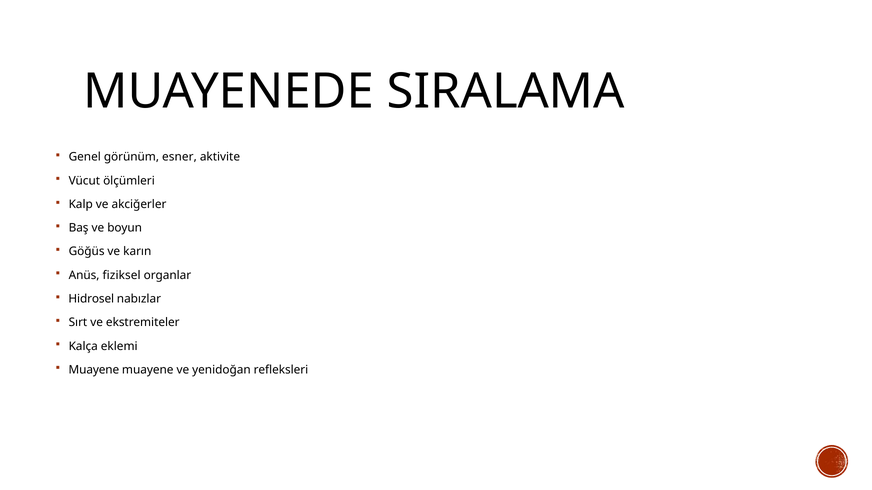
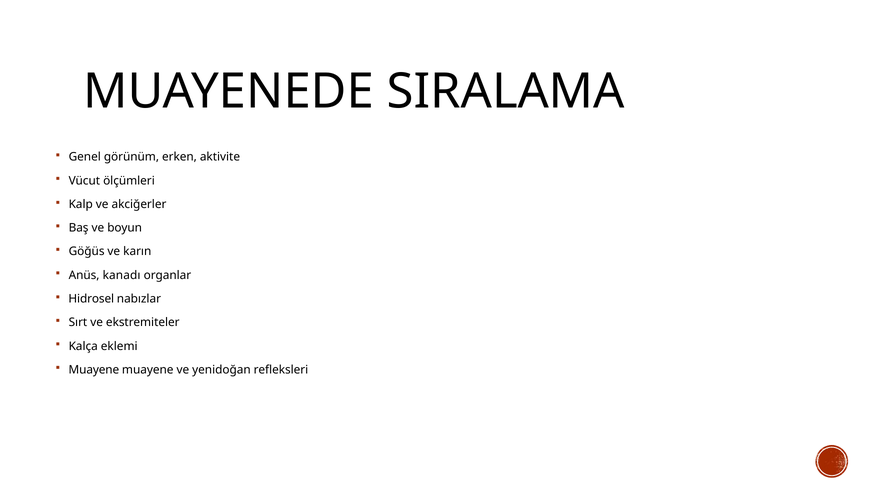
esner: esner -> erken (180, 157)
fiziksel: fiziksel -> kanadı (122, 275)
